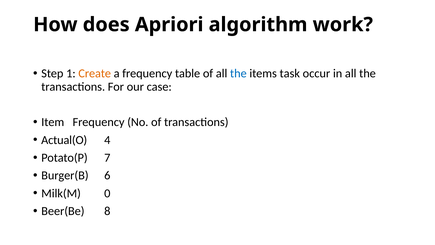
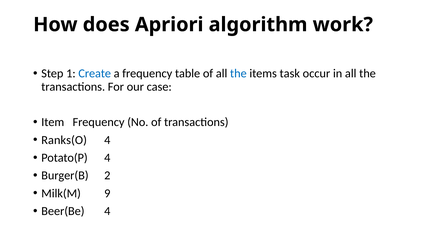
Create colour: orange -> blue (95, 73)
Actual(O: Actual(O -> Ranks(O (64, 140)
Potato(P 7: 7 -> 4 (107, 158)
6: 6 -> 2 (107, 175)
0: 0 -> 9 (107, 193)
Beer(Be 8: 8 -> 4 (107, 211)
